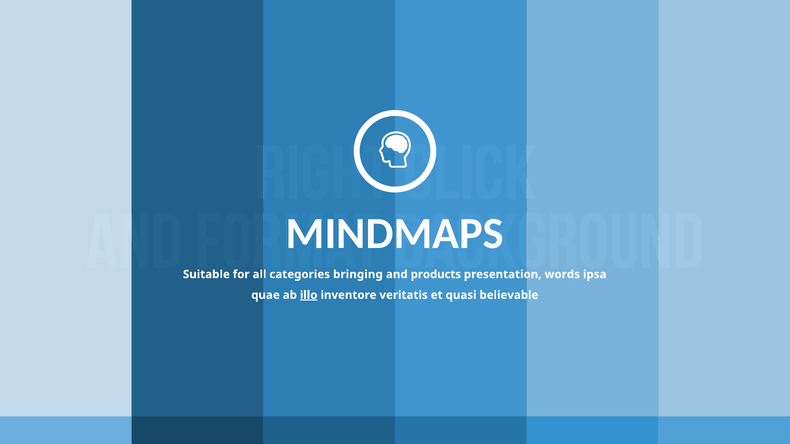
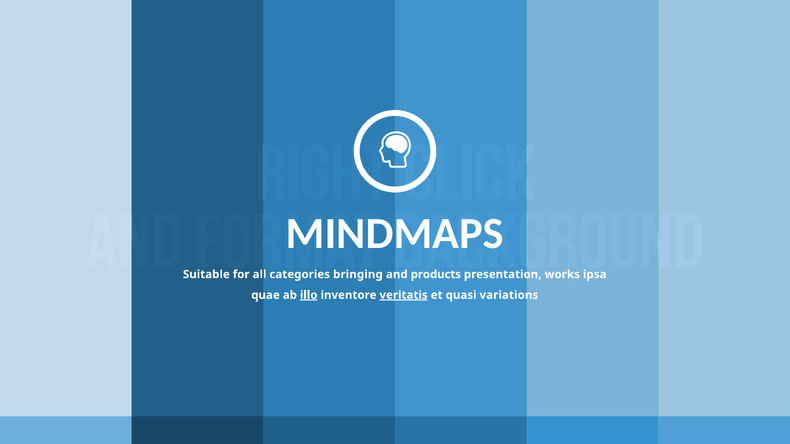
words: words -> works (562, 275)
veritatis underline: none -> present (404, 295)
believable: believable -> variations (509, 295)
